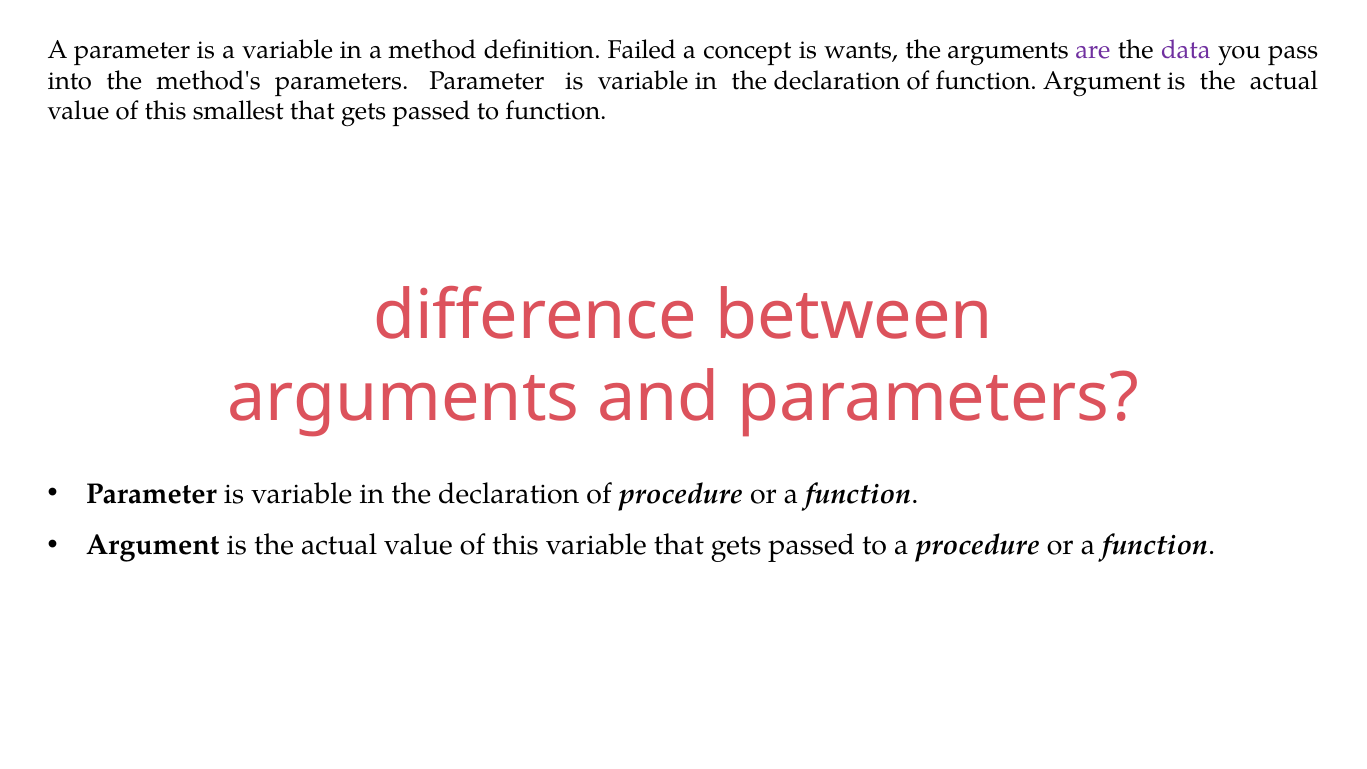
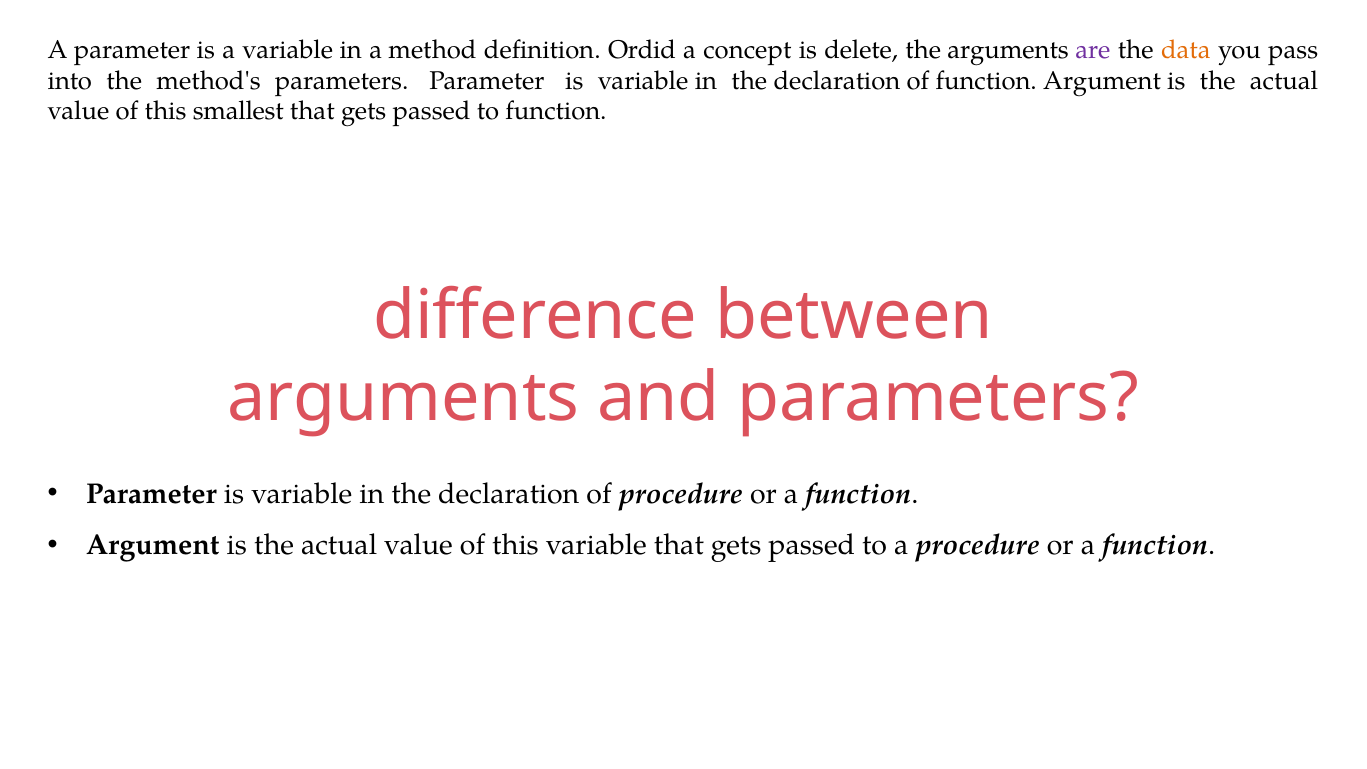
Failed: Failed -> Ordid (642, 50)
wants: wants -> delete (861, 50)
data colour: purple -> orange (1186, 50)
